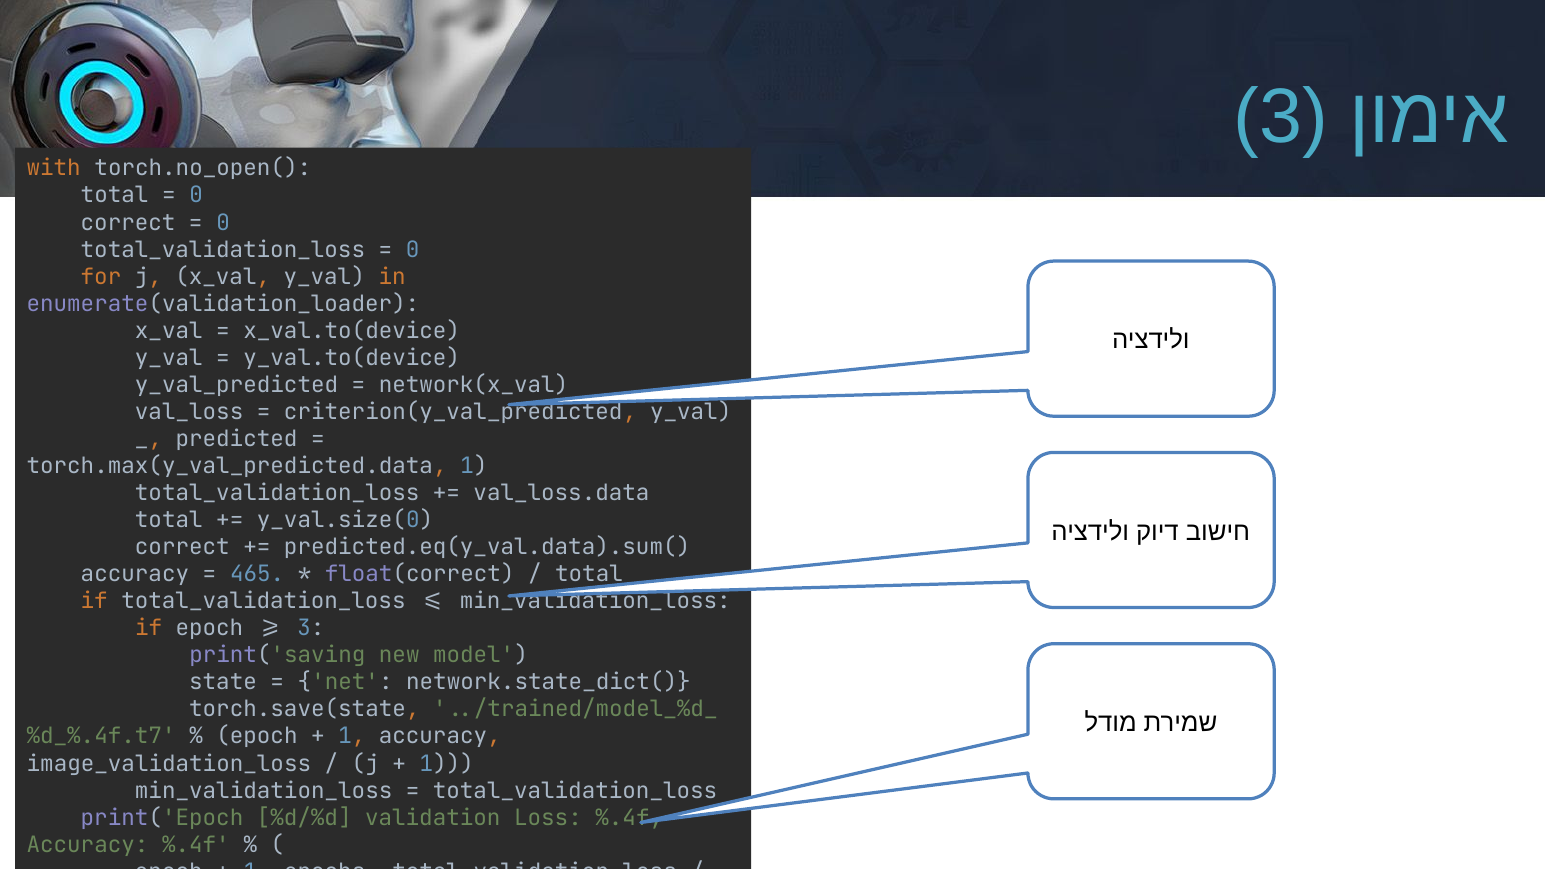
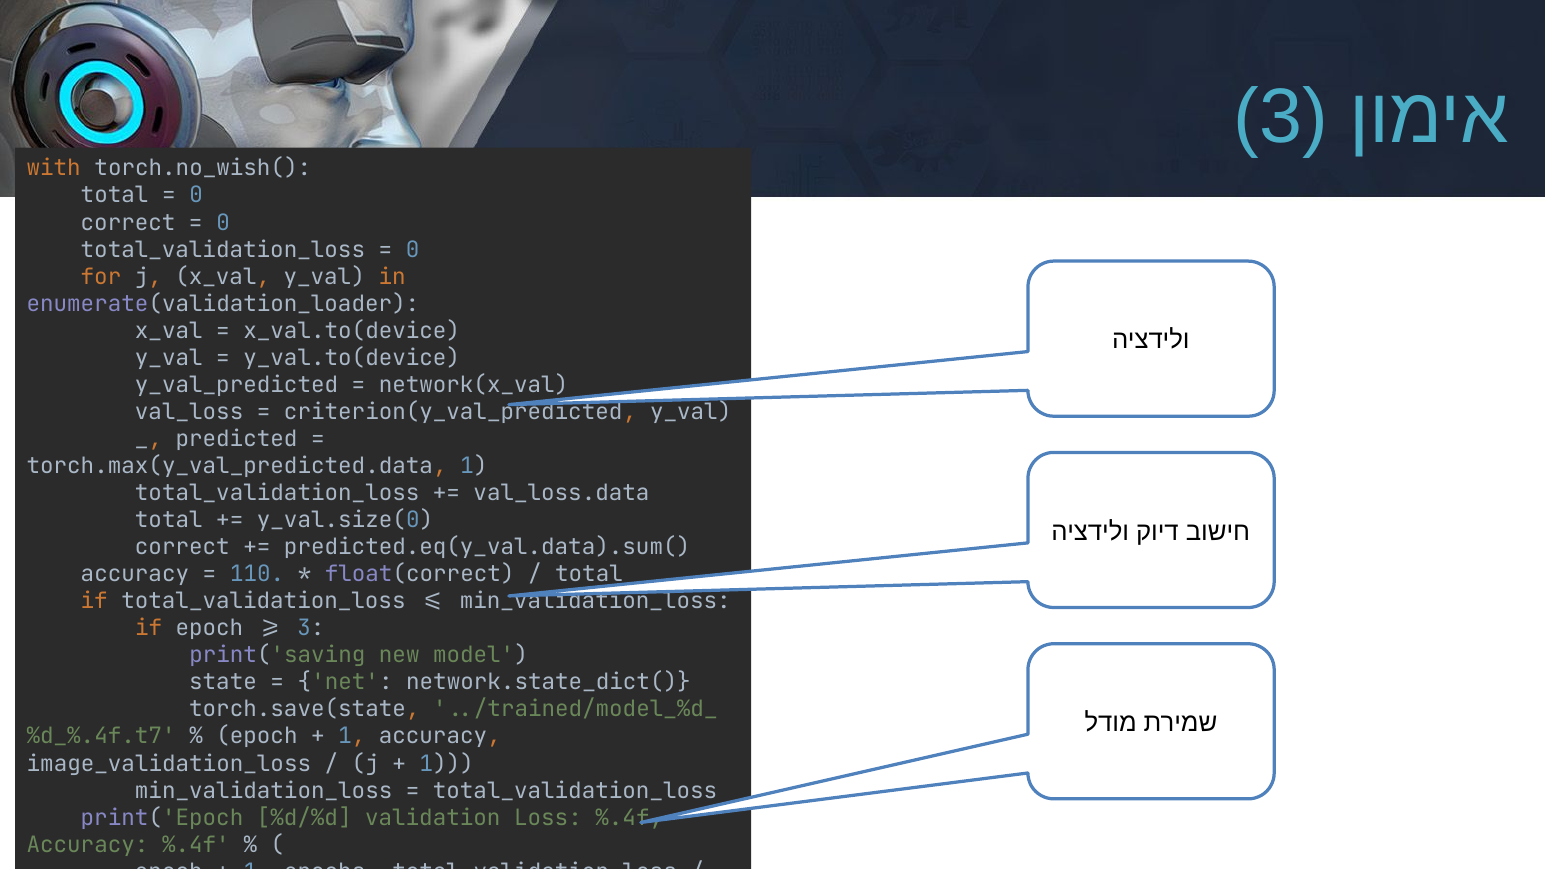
torch.no_open(: torch.no_open( -> torch.no_wish( (203, 168)
465: 465 -> 110 (257, 574)
